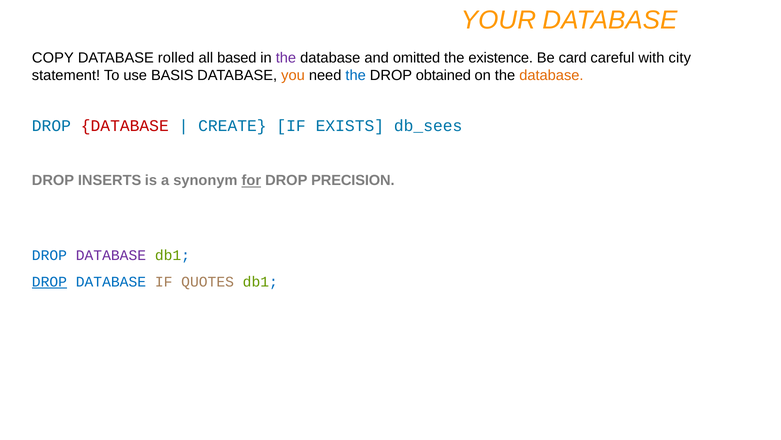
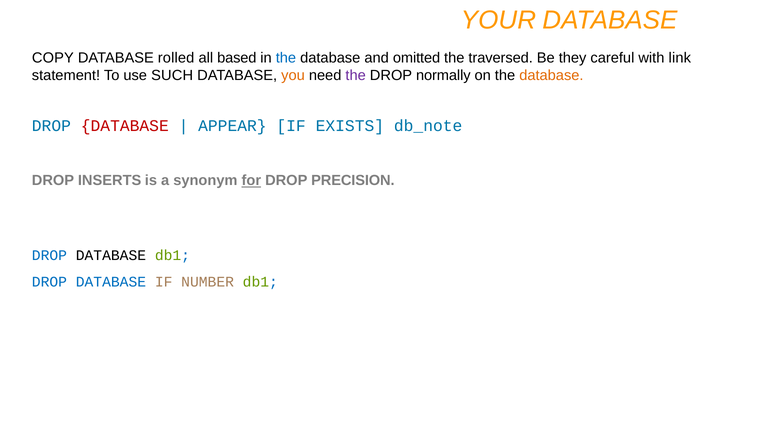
the colour: purple -> blue (286, 58)
existence: existence -> traversed (501, 58)
card: card -> they (573, 58)
city: city -> link (680, 58)
BASIS: BASIS -> SUCH (172, 75)
the colour: blue -> purple (356, 75)
obtained: obtained -> normally (443, 75)
CREATE: CREATE -> APPEAR (232, 126)
db_sees: db_sees -> db_note (428, 126)
DATABASE colour: purple -> black (111, 255)
DROP underline: present -> none (49, 281)
QUOTES: QUOTES -> NUMBER (208, 281)
